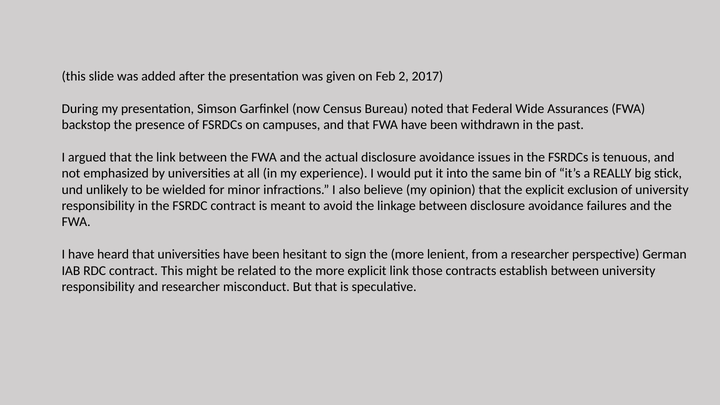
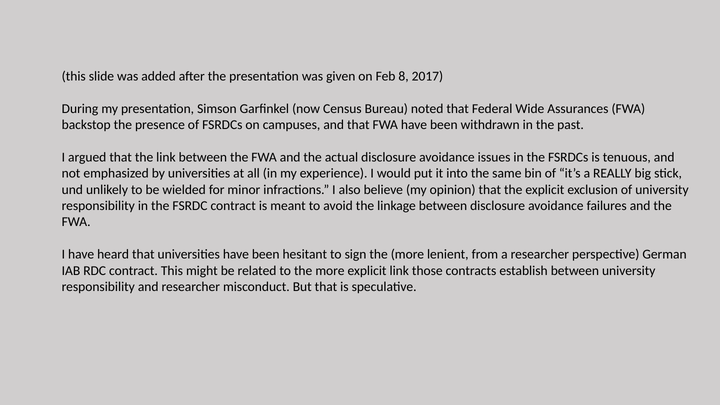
2: 2 -> 8 (404, 76)
